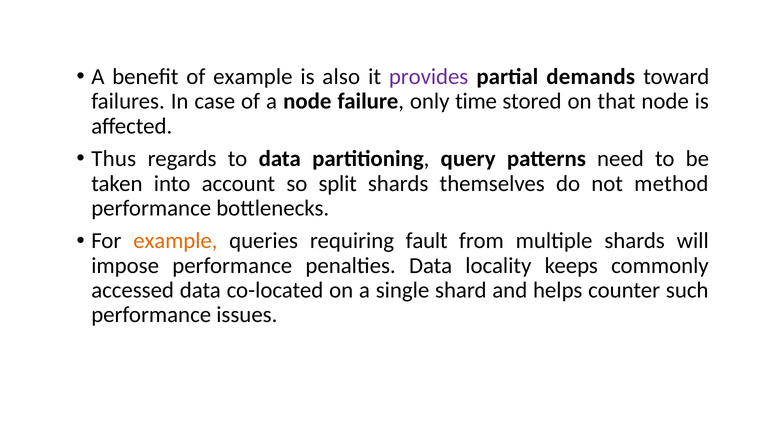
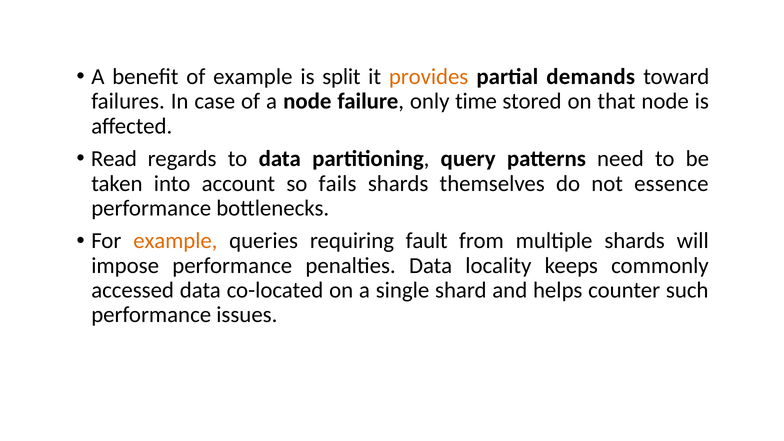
also: also -> split (341, 77)
provides colour: purple -> orange (429, 77)
Thus: Thus -> Read (114, 159)
split: split -> fails (338, 183)
method: method -> essence (671, 183)
